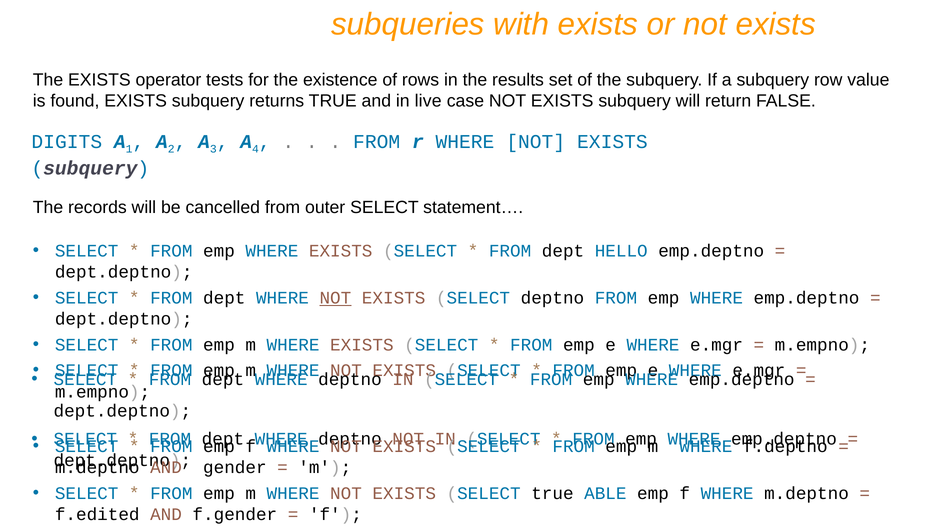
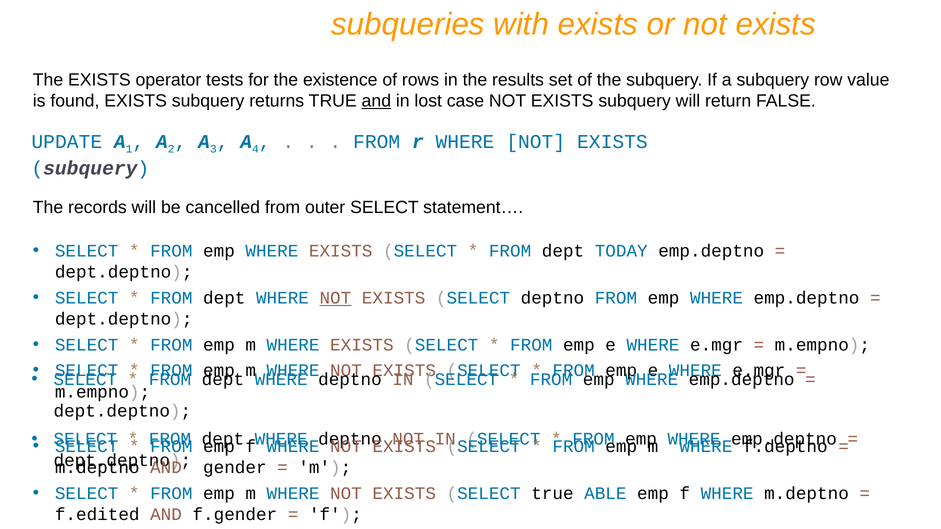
and underline: none -> present (376, 101)
live: live -> lost (428, 101)
DIGITS: DIGITS -> UPDATE (67, 142)
HELLO: HELLO -> TODAY (621, 251)
